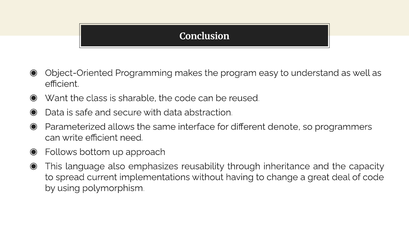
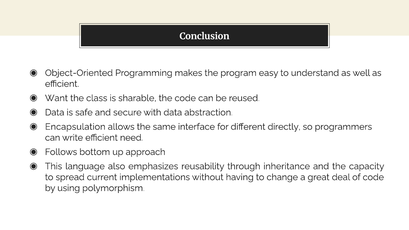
Parameterized: Parameterized -> Encapsulation (75, 127)
denote: denote -> directly (284, 127)
